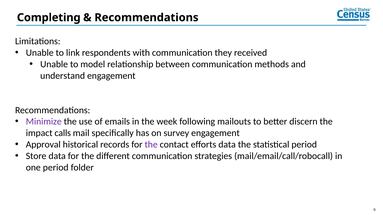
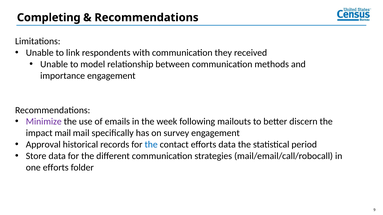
understand: understand -> importance (63, 76)
impact calls: calls -> mail (63, 133)
the colour: purple -> blue (151, 145)
one period: period -> efforts (56, 168)
